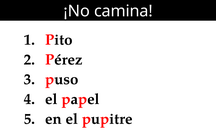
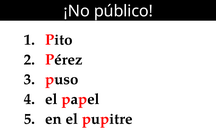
camina: camina -> público (123, 11)
